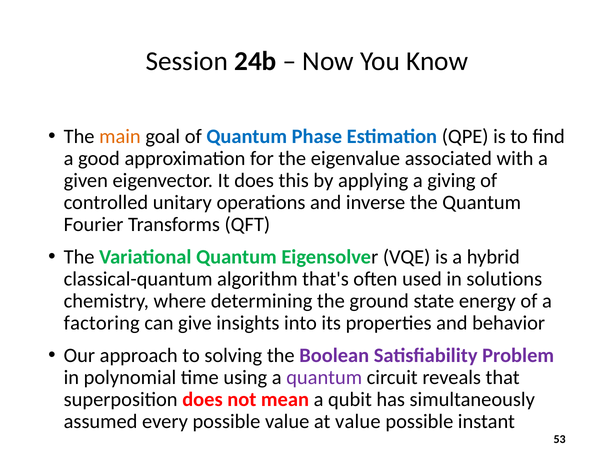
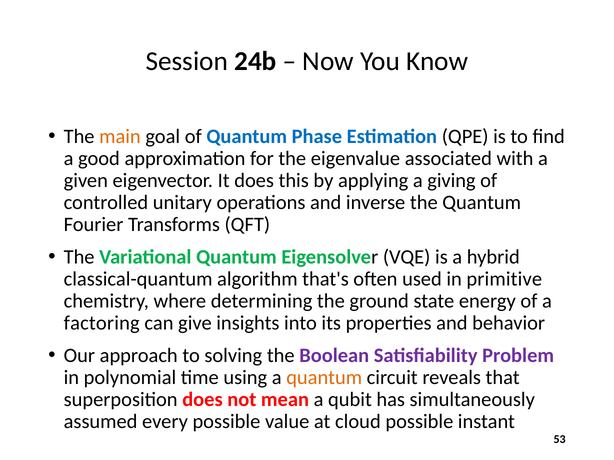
solutions: solutions -> primitive (504, 279)
quantum colour: purple -> orange (324, 378)
at value: value -> cloud (358, 422)
